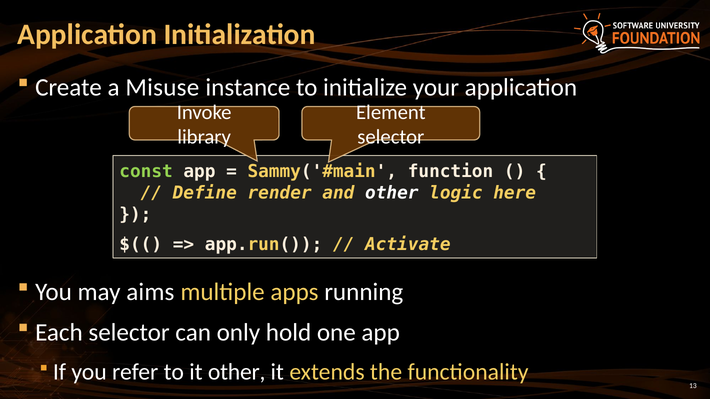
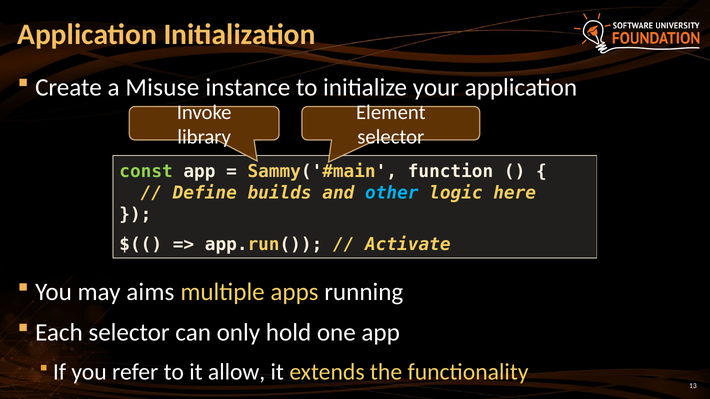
render: render -> builds (280, 193)
other colour: white -> light blue (392, 193)
it other: other -> allow (237, 372)
